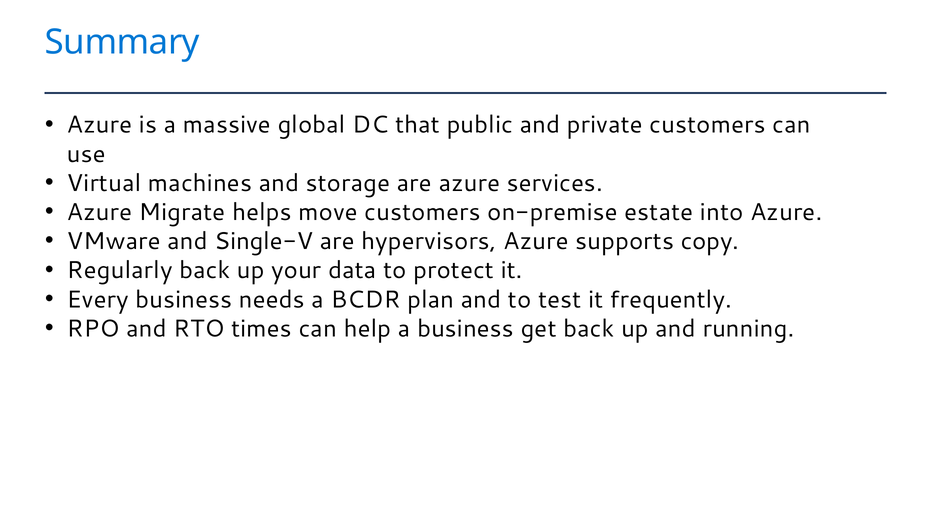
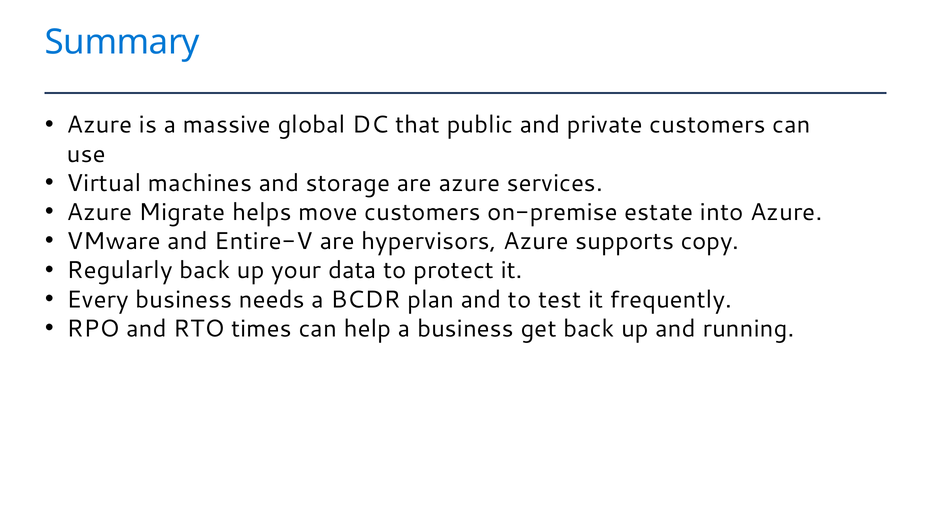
Single-V: Single-V -> Entire-V (264, 241)
